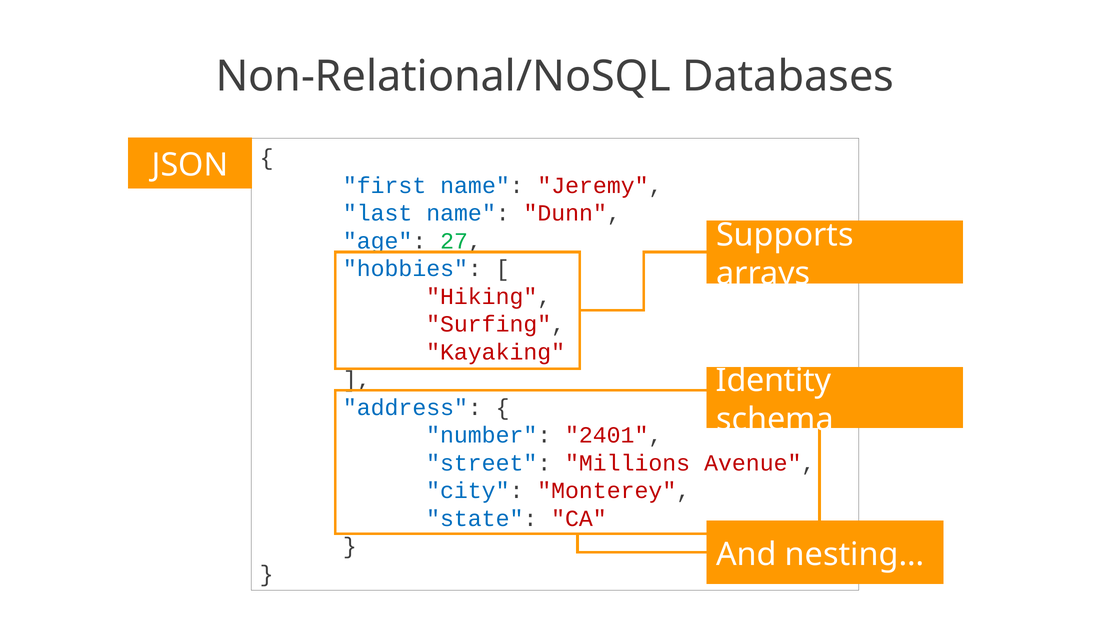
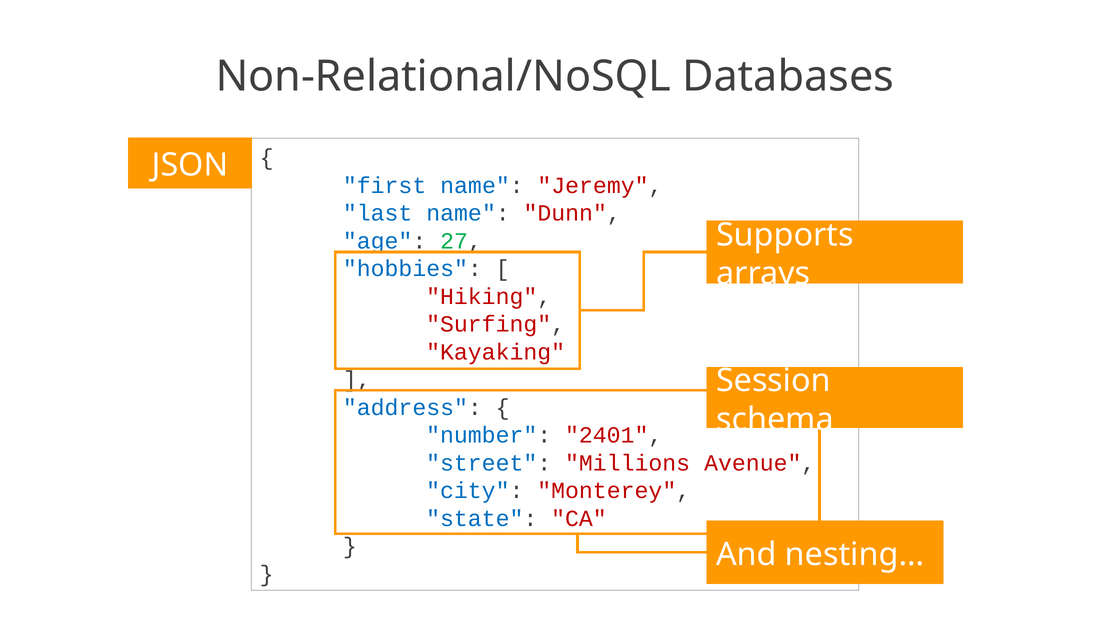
Identity: Identity -> Session (773, 381)
